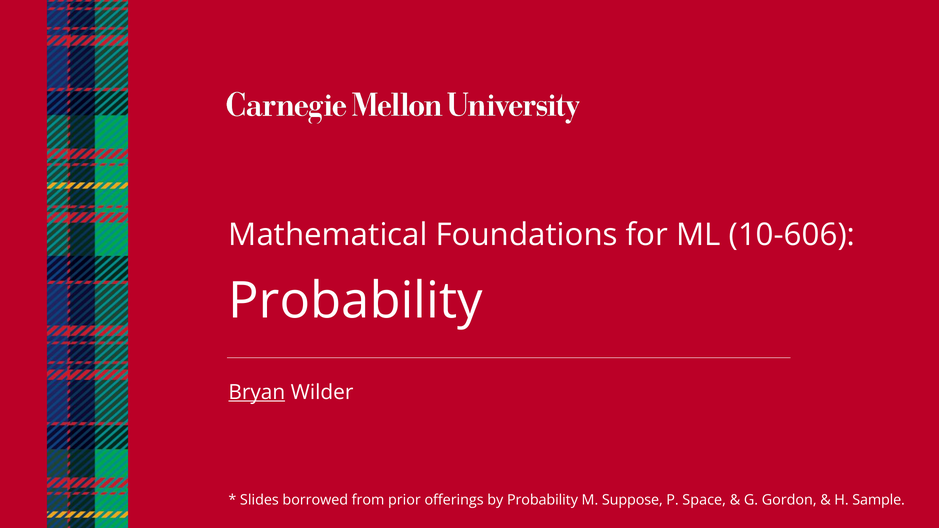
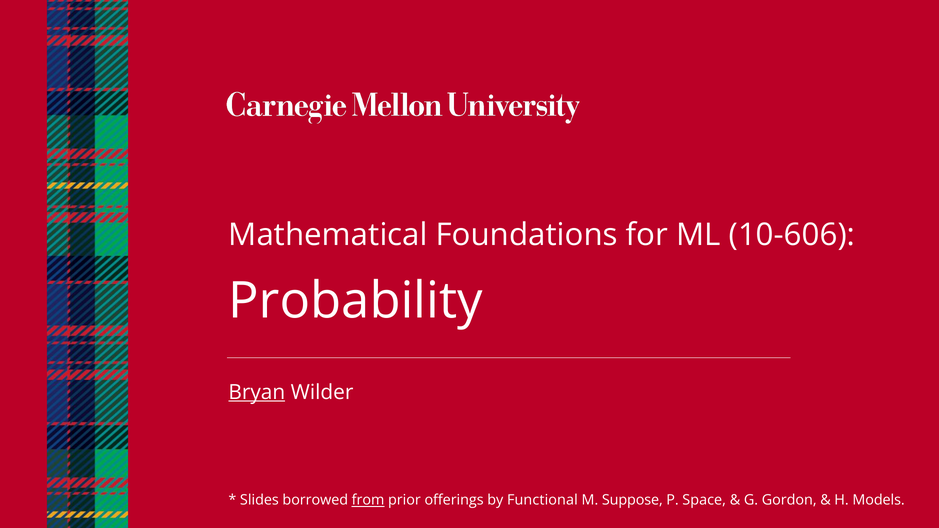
from underline: none -> present (368, 500)
by Probability: Probability -> Functional (542, 500)
Sample: Sample -> Models (879, 500)
